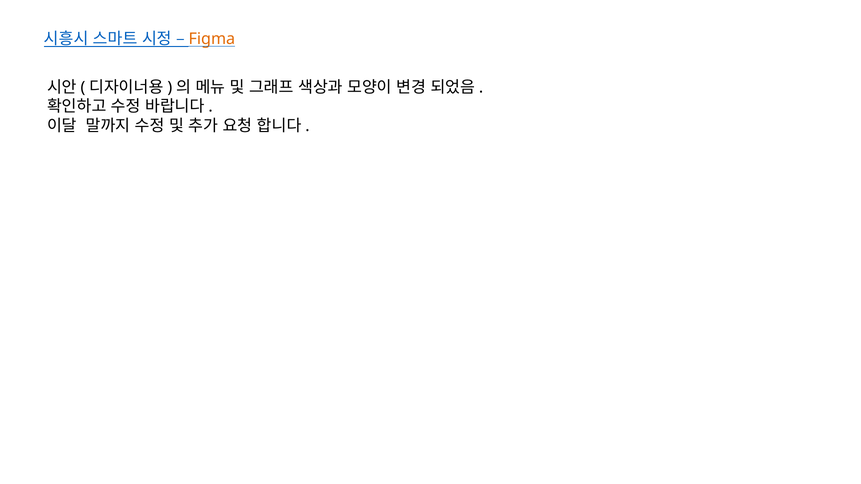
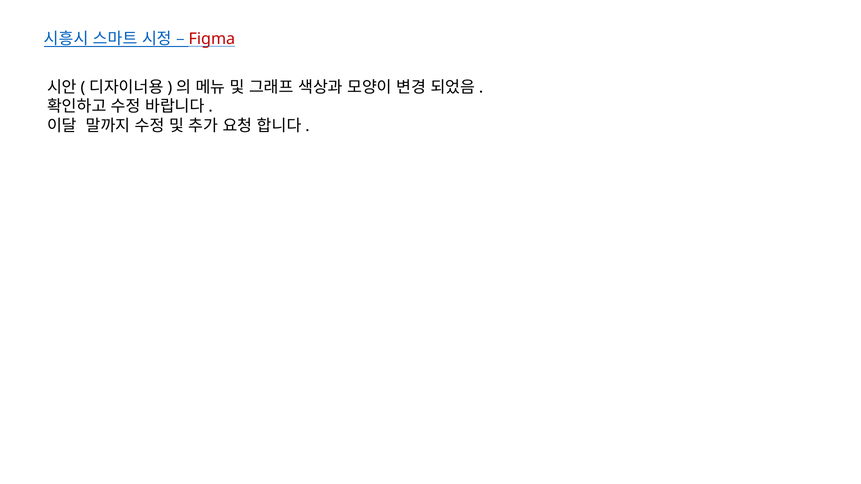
Figma colour: orange -> red (212, 39)
